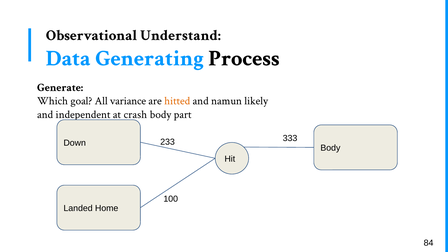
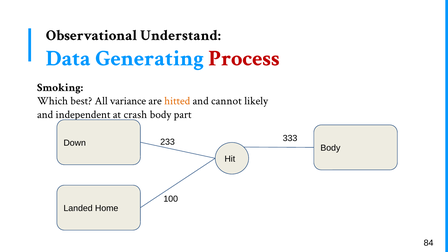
Process colour: black -> red (244, 58)
Generate: Generate -> Smoking (60, 87)
goal: goal -> best (81, 101)
namun: namun -> cannot (226, 101)
